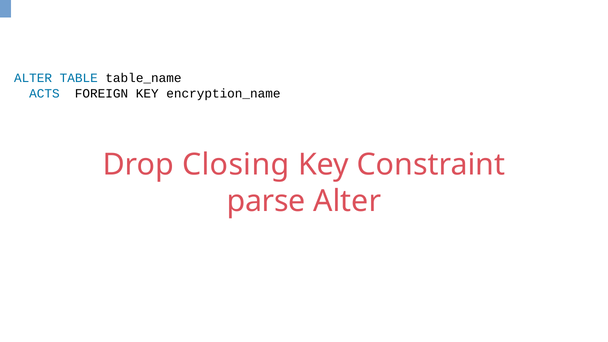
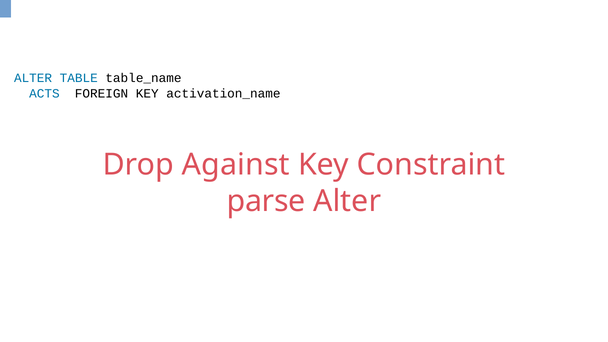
encryption_name: encryption_name -> activation_name (223, 93)
Closing: Closing -> Against (236, 165)
